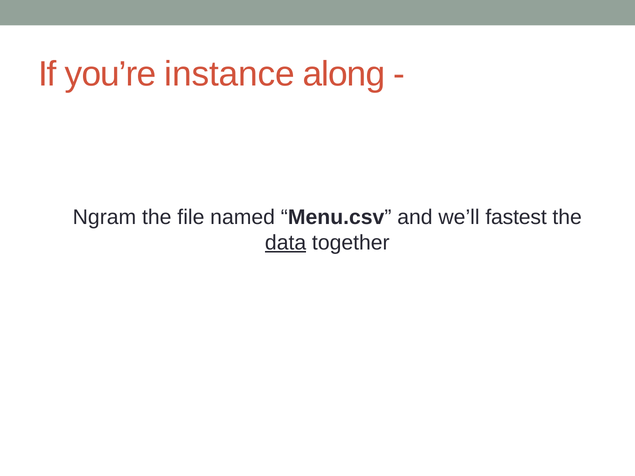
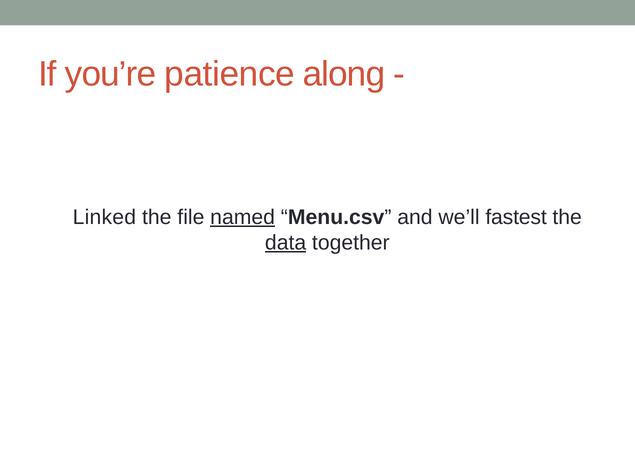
instance: instance -> patience (230, 74)
Ngram: Ngram -> Linked (104, 217)
named underline: none -> present (243, 217)
